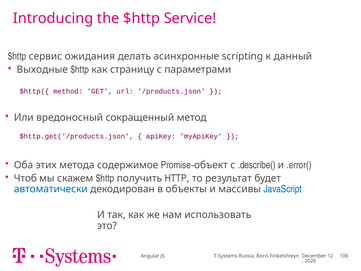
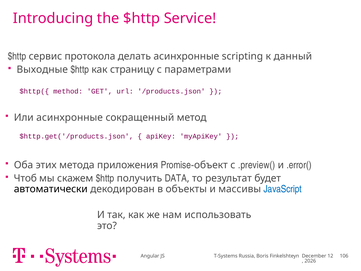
ожидания: ожидания -> протокола (90, 56)
Или вредоносный: вредоносный -> асинхронные (70, 117)
содержимое: содержимое -> приложения (128, 165)
.describe(: .describe( -> .preview( (257, 165)
HTTP: HTTP -> DATA (176, 178)
автоматически colour: blue -> black (51, 189)
